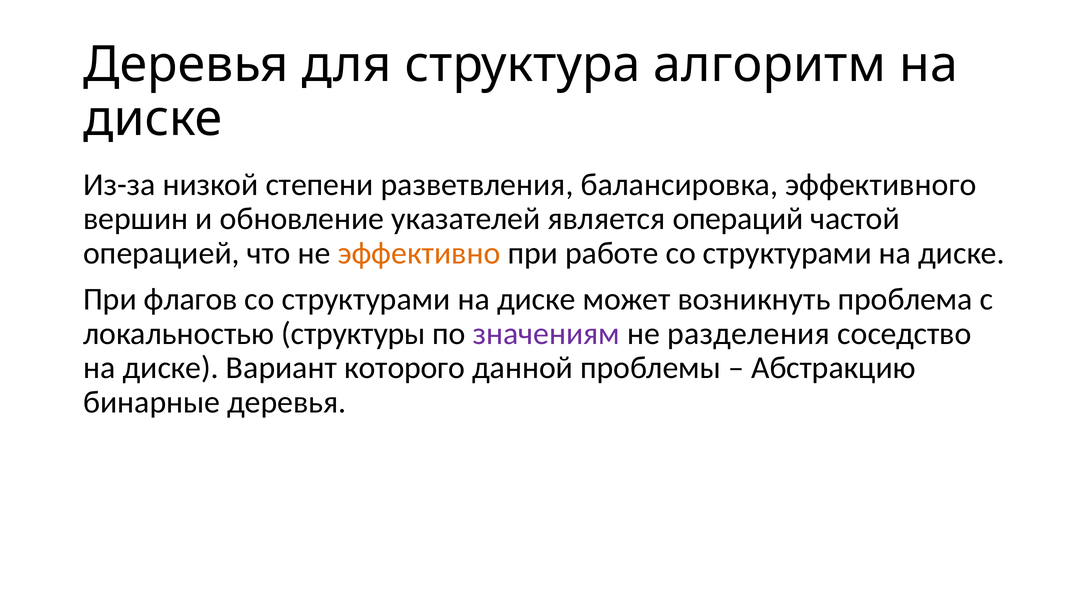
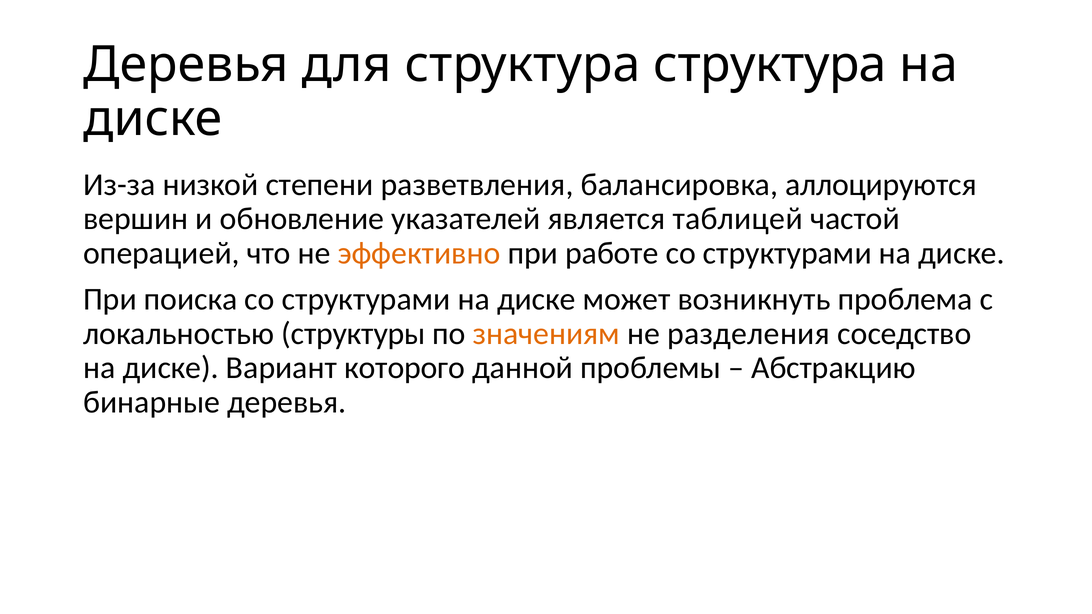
структура алгоритм: алгоритм -> структура (770, 65)
эффективного: эффективного -> аллоцируются (881, 185)
операций: операций -> таблицей (738, 219)
флагов: флагов -> поиска (191, 299)
значениям colour: purple -> orange (546, 334)
